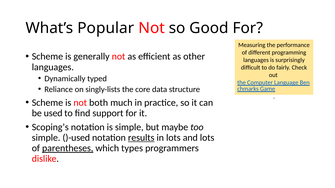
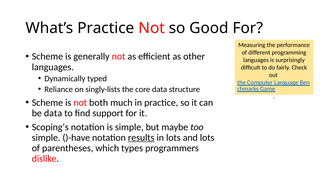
What’s Popular: Popular -> Practice (106, 28)
be used: used -> data (53, 113)
)-used: )-used -> )-have (76, 138)
parentheses underline: present -> none (68, 149)
